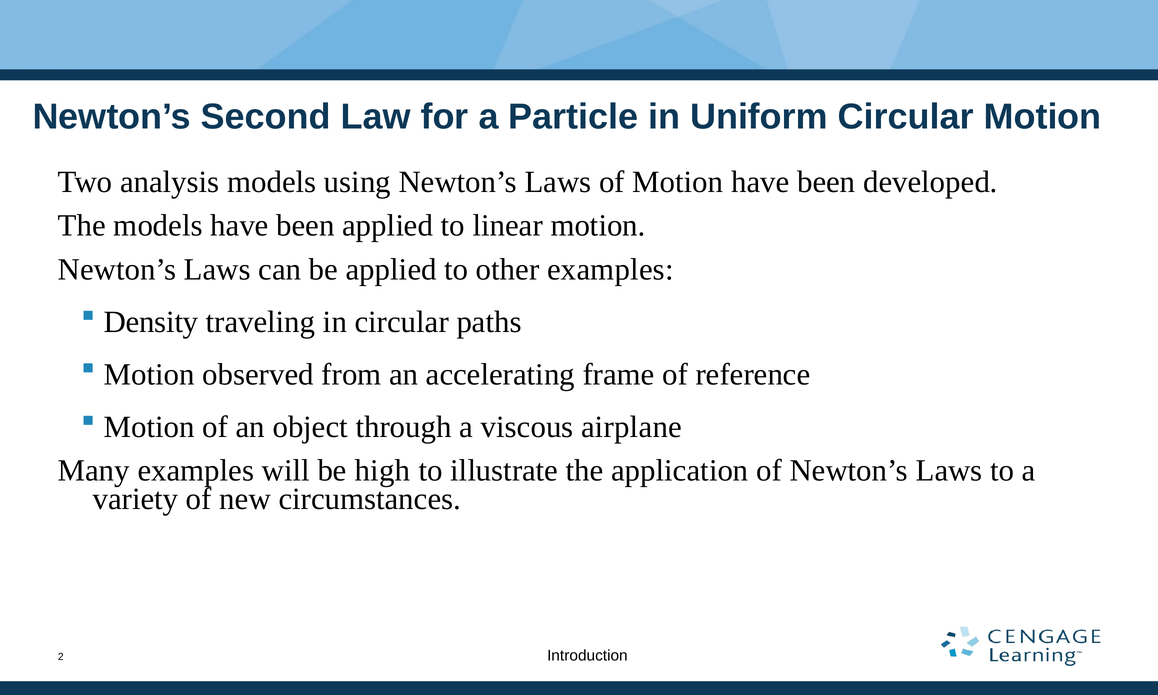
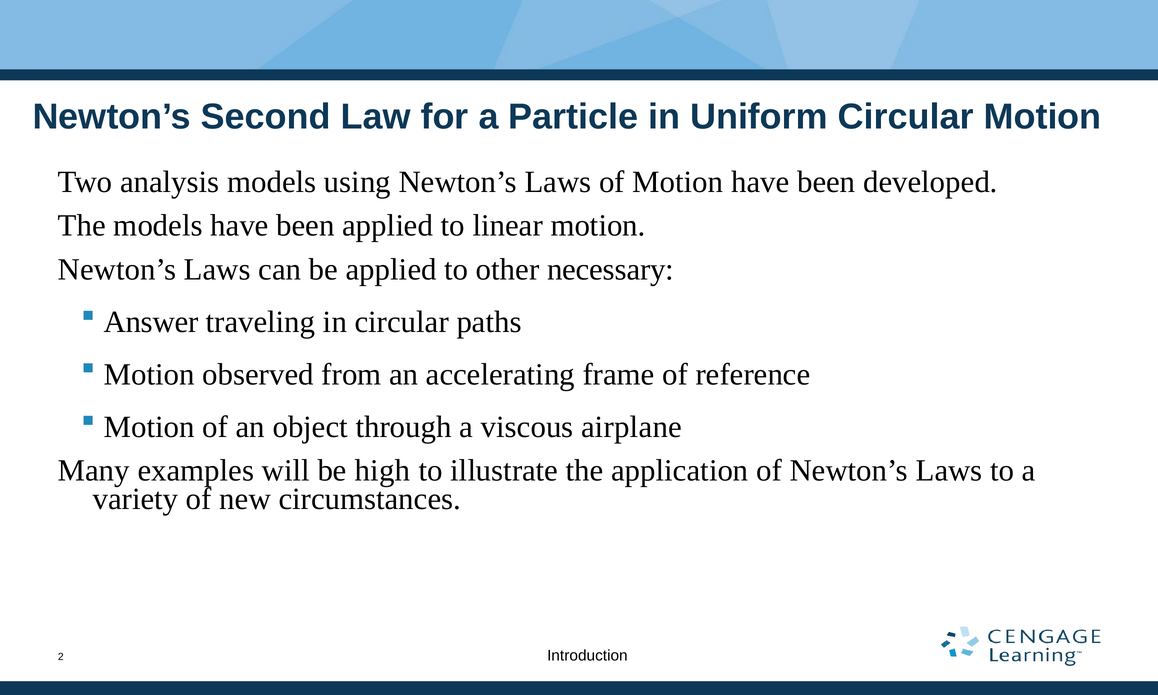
other examples: examples -> necessary (611, 269)
Density: Density -> Answer (151, 322)
